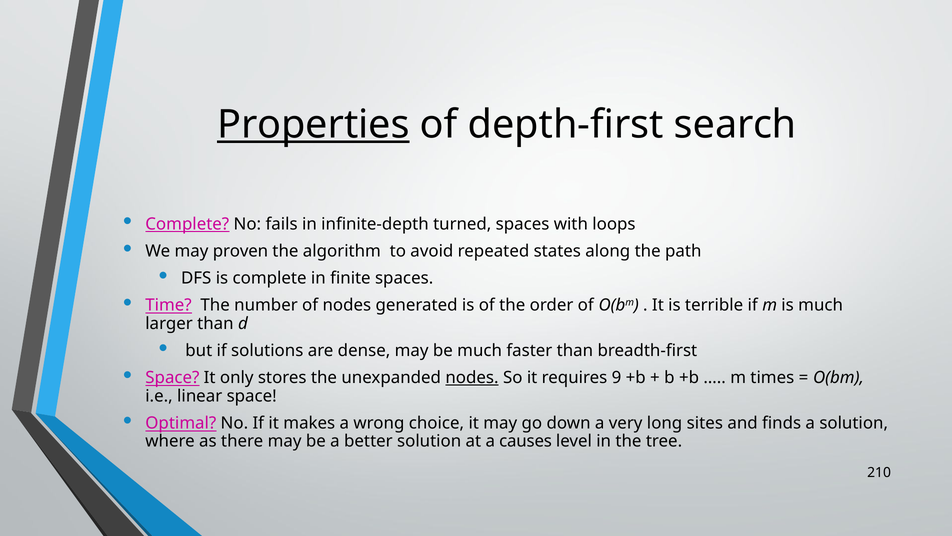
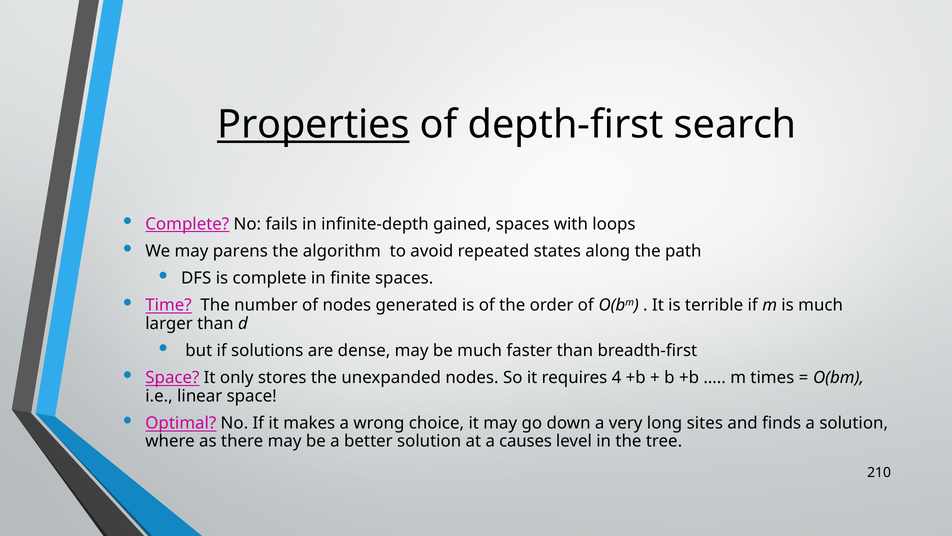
turned: turned -> gained (462, 224)
proven: proven -> parens (240, 251)
nodes underline: present -> none (472, 377)
9: 9 -> 4 (617, 377)
